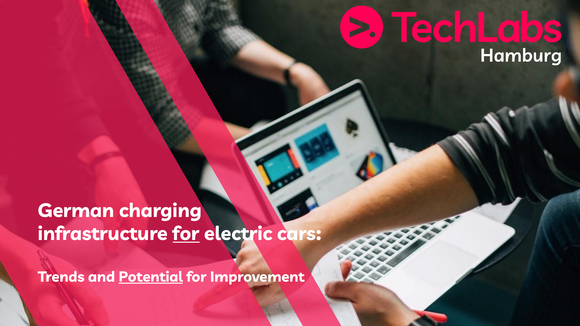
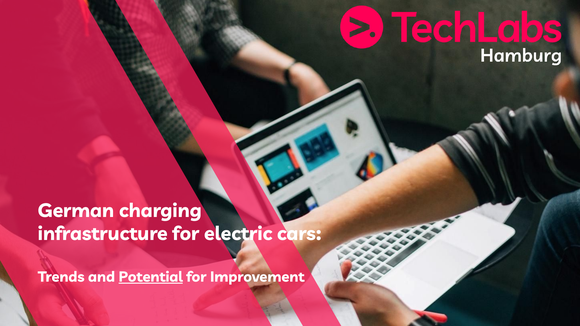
for underline: present -> none (186, 234)
